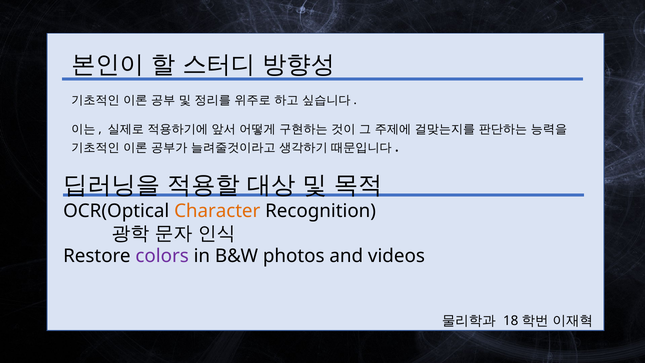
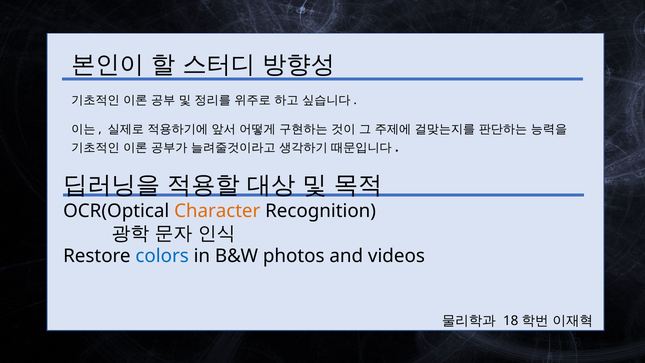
colors colour: purple -> blue (162, 256)
